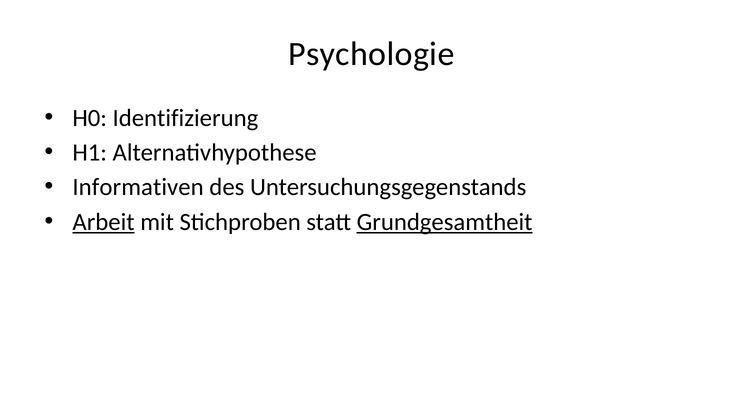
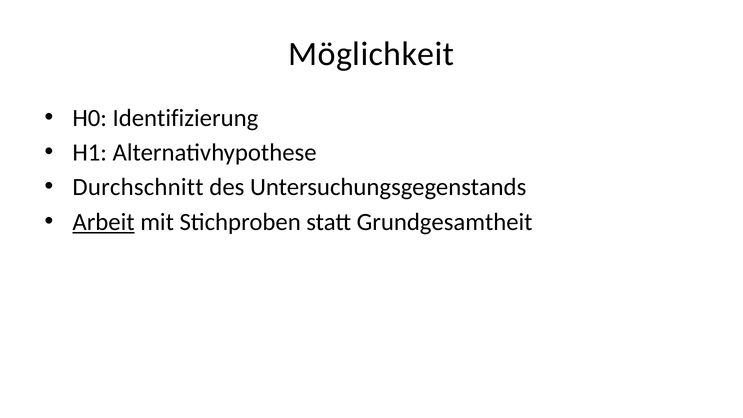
Psychologie: Psychologie -> Möglichkeit (371, 54)
Informativen: Informativen -> Durchschnitt (138, 187)
Grundgesamtheit underline: present -> none (445, 222)
